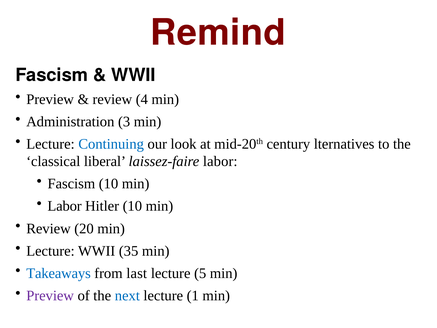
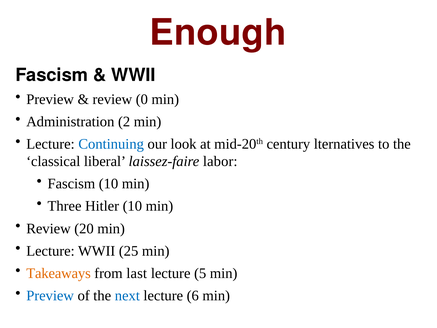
Remind: Remind -> Enough (218, 33)
4: 4 -> 0 (142, 99)
3: 3 -> 2 (124, 122)
Labor: Labor -> Three (64, 206)
35: 35 -> 25 (129, 251)
Takeaways colour: blue -> orange (59, 273)
Preview colour: purple -> blue (50, 295)
1: 1 -> 6 (193, 295)
